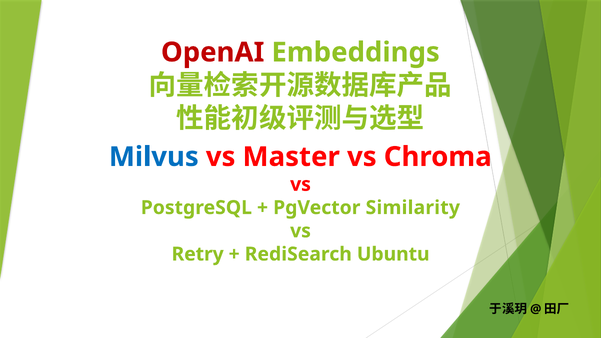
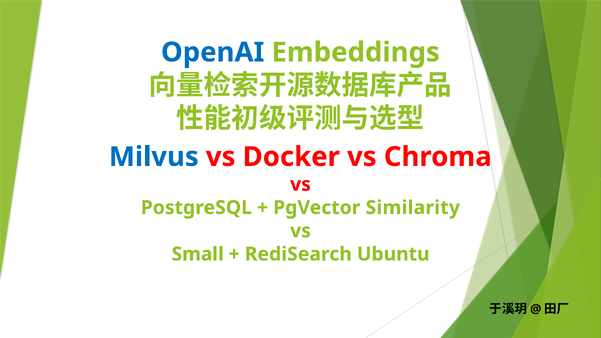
OpenAI colour: red -> blue (213, 52)
Master: Master -> Docker (291, 157)
Retry: Retry -> Small (198, 254)
